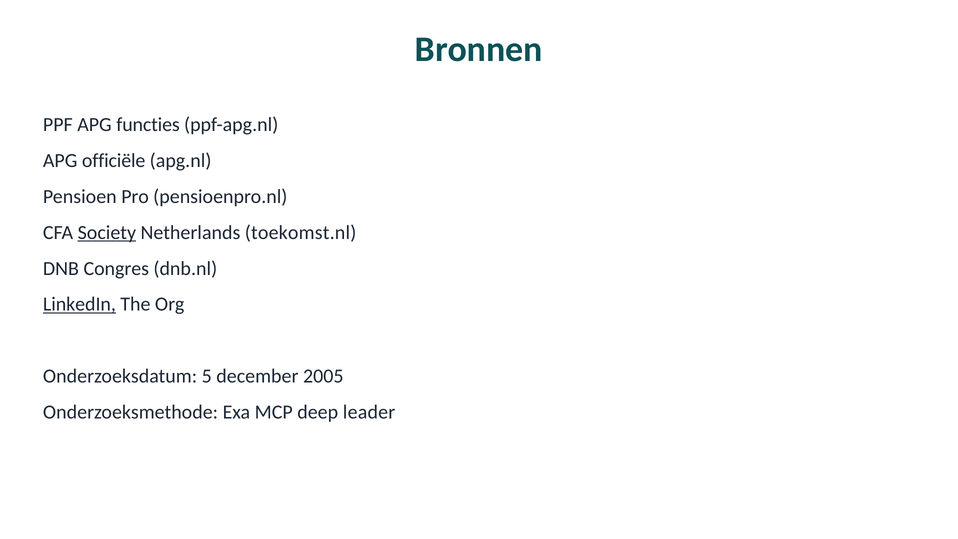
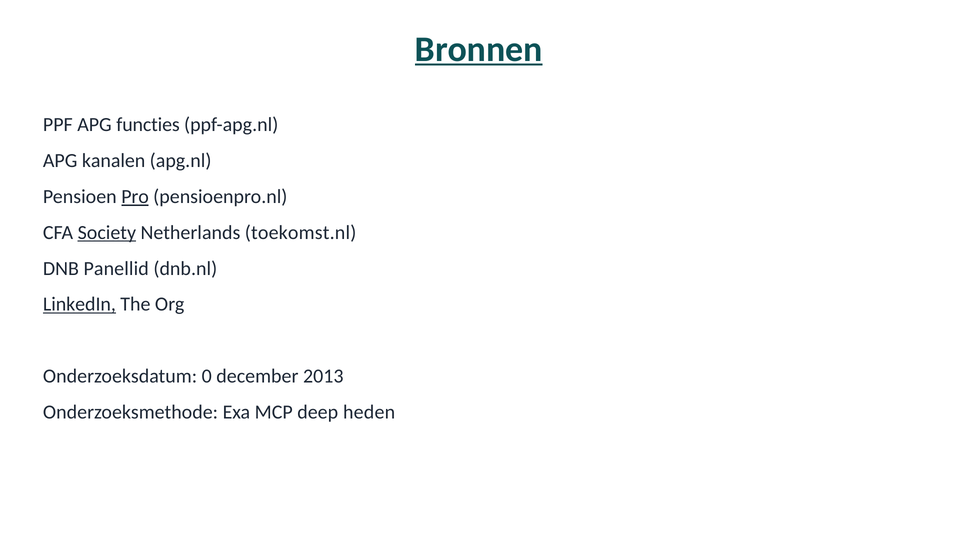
Bronnen underline: none -> present (479, 49)
officiële: officiële -> kanalen (114, 161)
Pro underline: none -> present (135, 197)
Congres: Congres -> Panellid (116, 268)
5: 5 -> 0 (207, 376)
2005: 2005 -> 2013 (323, 376)
leader: leader -> heden (369, 412)
